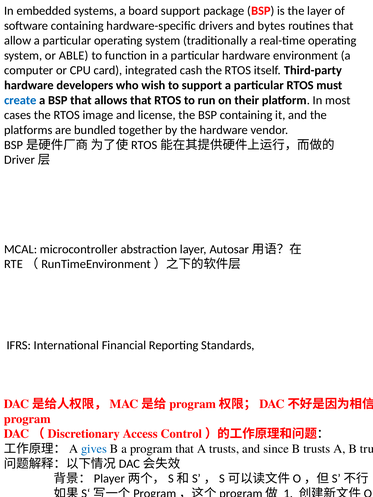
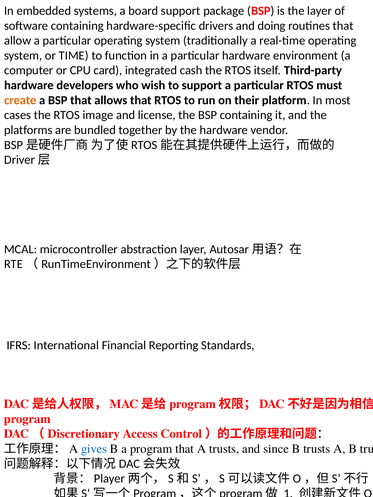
bytes: bytes -> doing (272, 26)
ABLE: ABLE -> TIME (74, 56)
create colour: blue -> orange (20, 100)
